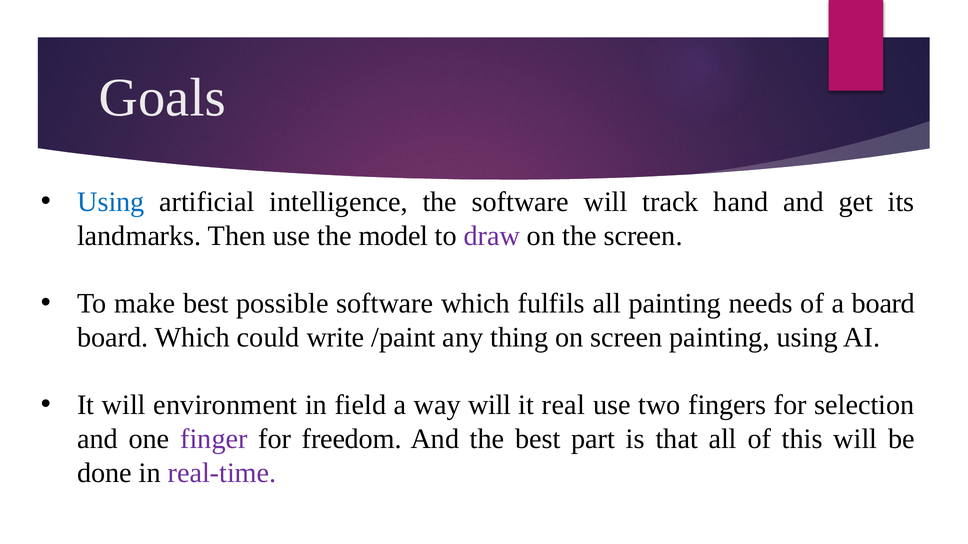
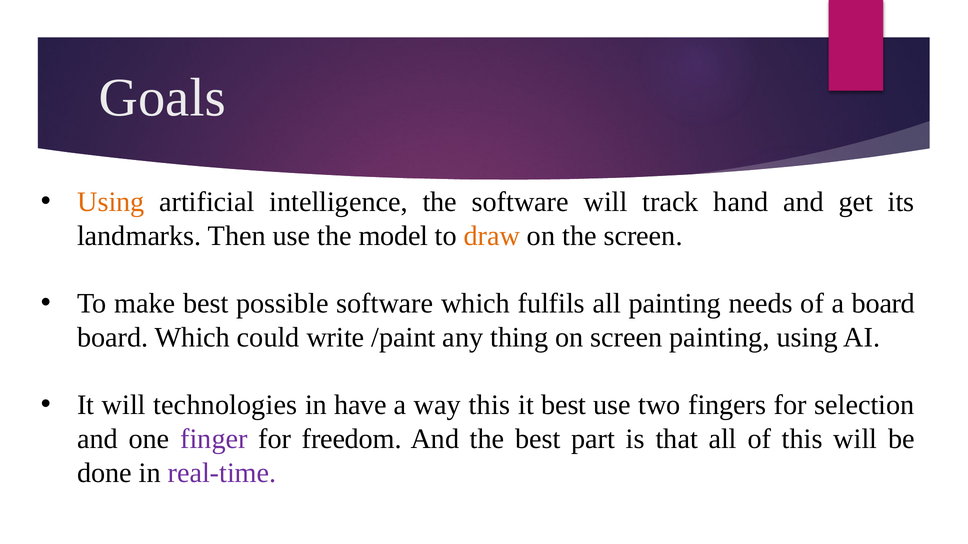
Using colour: blue -> orange (111, 202)
draw colour: purple -> orange (492, 236)
environment: environment -> technologies (225, 405)
field: field -> have (361, 405)
way will: will -> this (489, 405)
it real: real -> best (564, 405)
